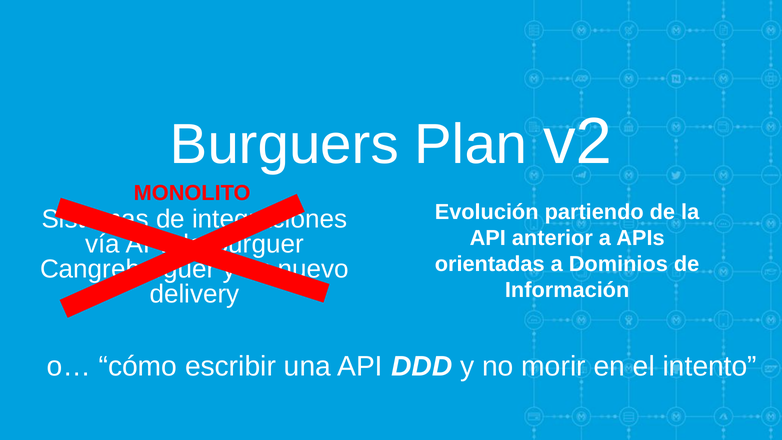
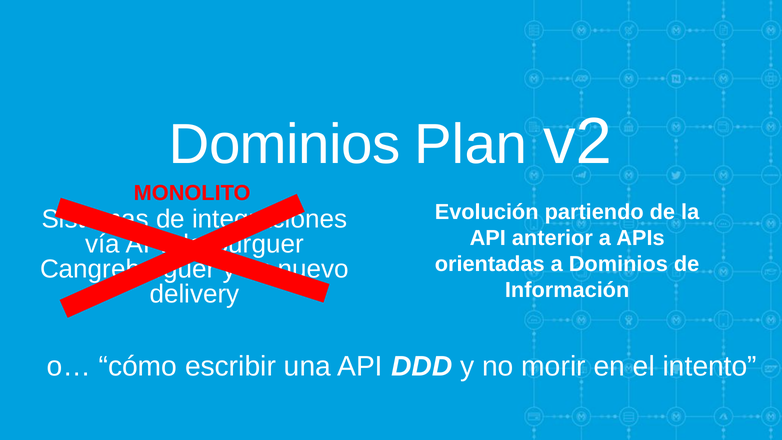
Burguers: Burguers -> Dominios (285, 145)
